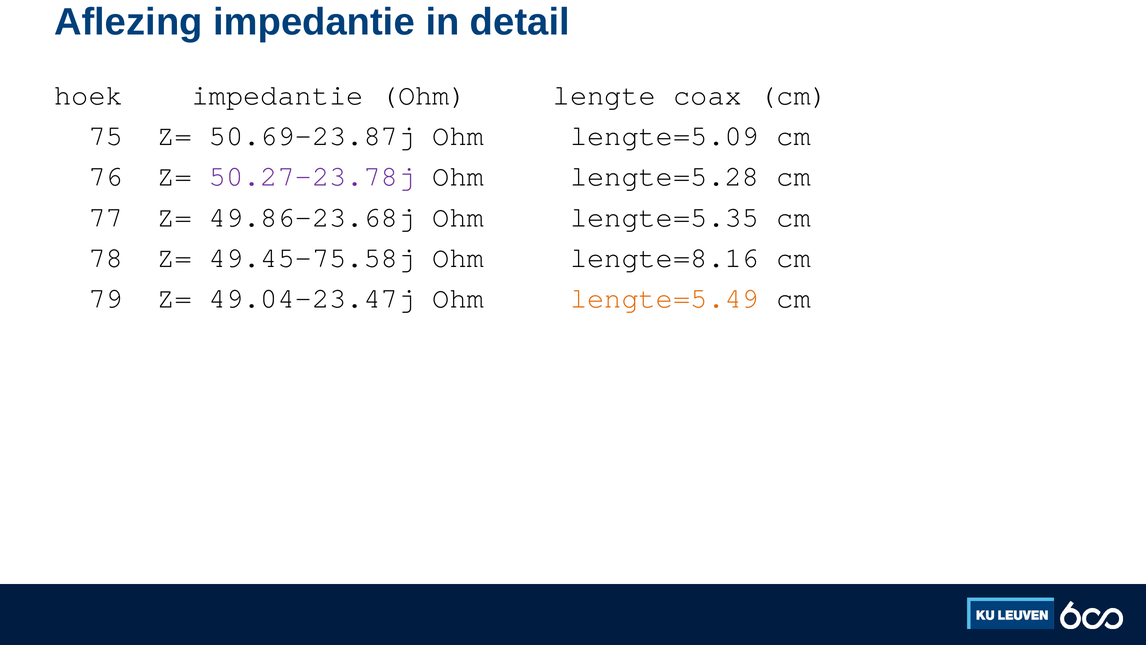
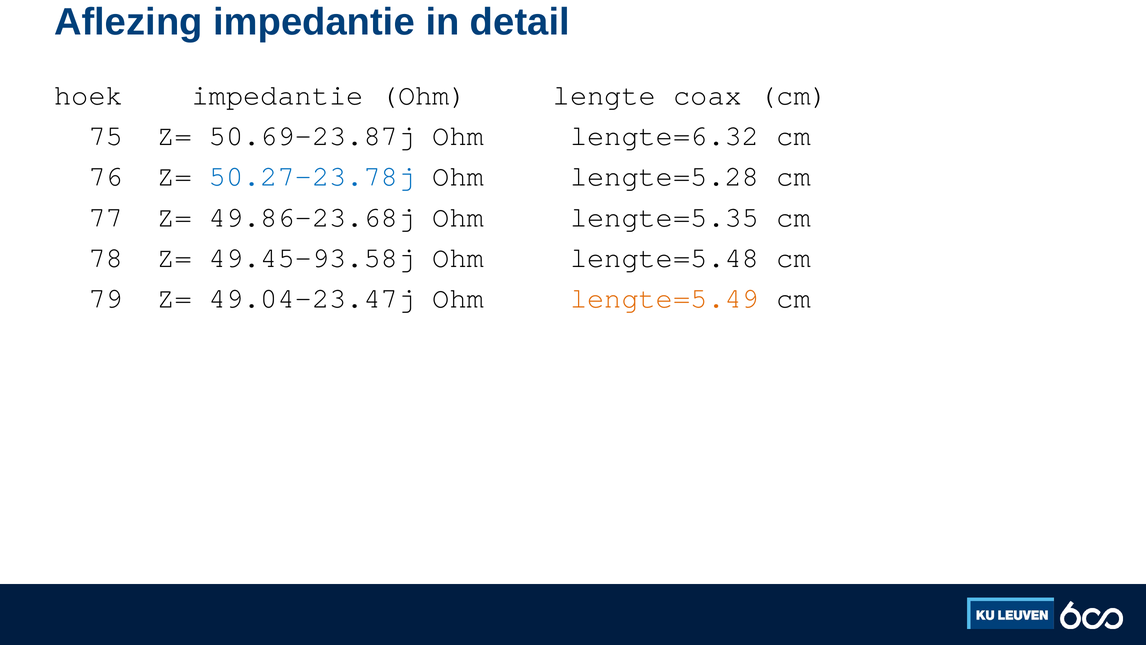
lengte=5.09: lengte=5.09 -> lengte=6.32 (665, 136)
50.27-23.78j colour: purple -> blue (312, 176)
49.45-75.58j: 49.45-75.58j -> 49.45-93.58j (312, 258)
lengte=8.16: lengte=8.16 -> lengte=5.48 (665, 258)
